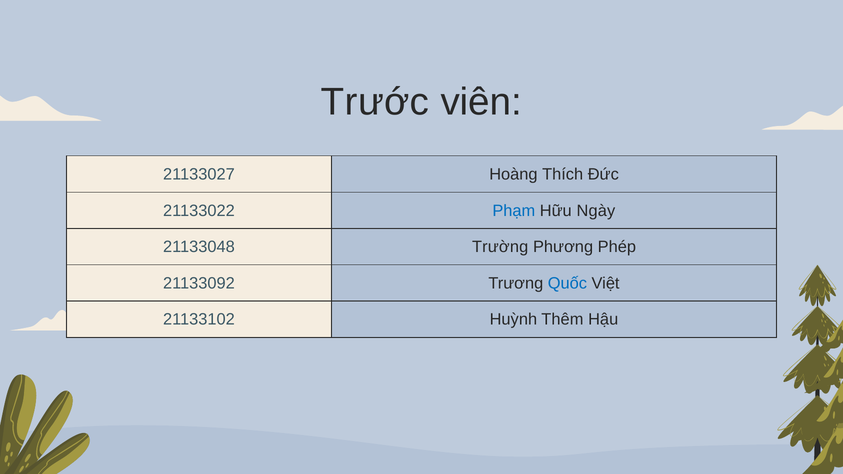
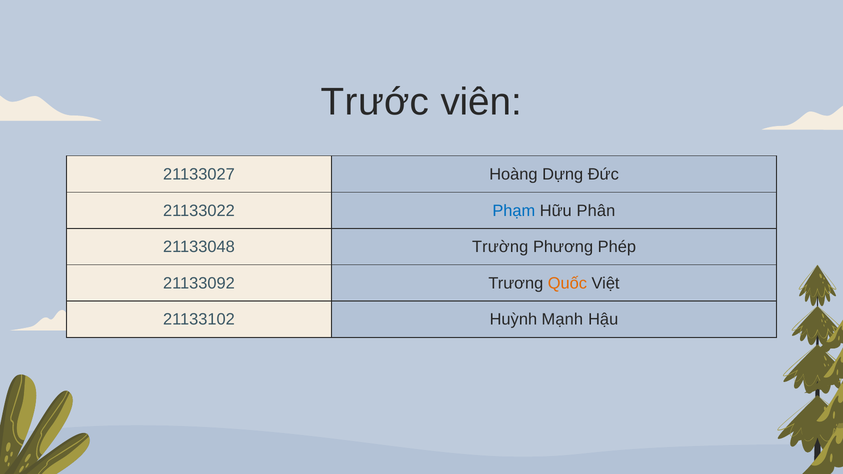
Thích: Thích -> Dựng (563, 174)
Ngày: Ngày -> Phân (596, 211)
Quốc colour: blue -> orange (567, 283)
Thêm: Thêm -> Mạnh (562, 320)
